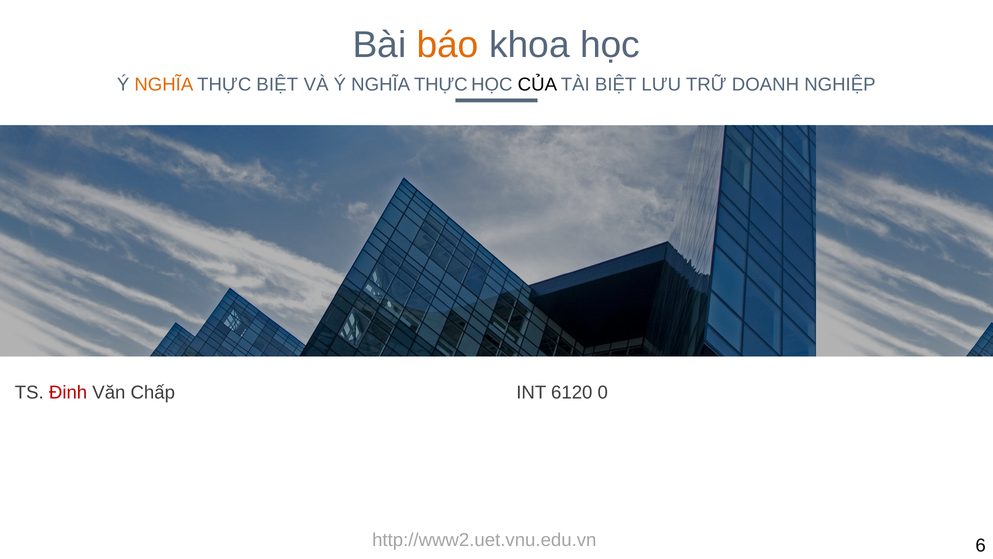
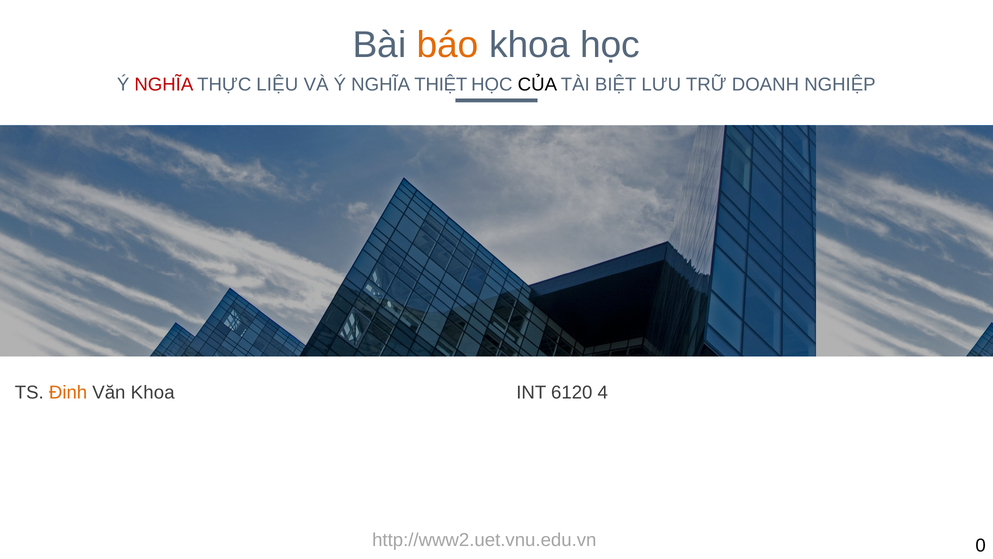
NGHĨA colour: orange -> red (164, 85)
THỰC BIỆT: BIỆT -> LIỆU (277, 85)
VÀ Ý NGHĨA THỰC: THỰC -> THIỆT (441, 85)
Đinh colour: red -> orange (68, 392)
Văn Chấp: Chấp -> Khoa (153, 392)
0: 0 -> 4 (603, 392)
6: 6 -> 0 (981, 545)
